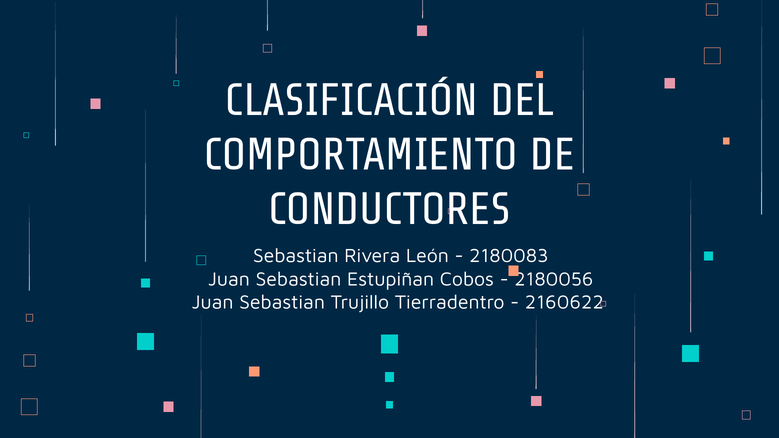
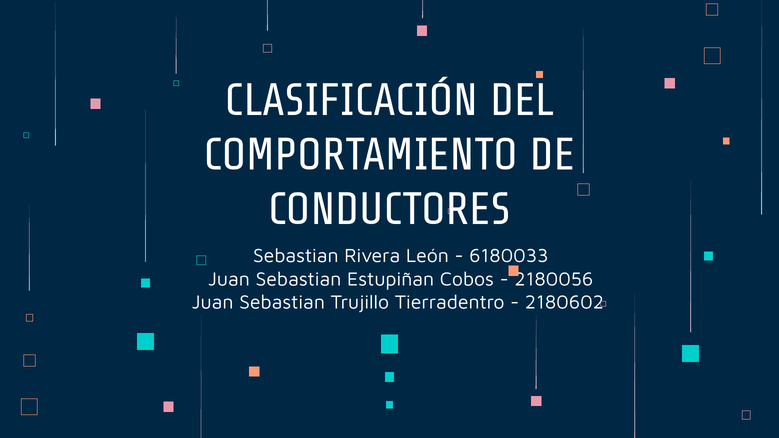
2180083: 2180083 -> 6180033 (509, 256)
2160622: 2160622 -> 2180602 (564, 303)
